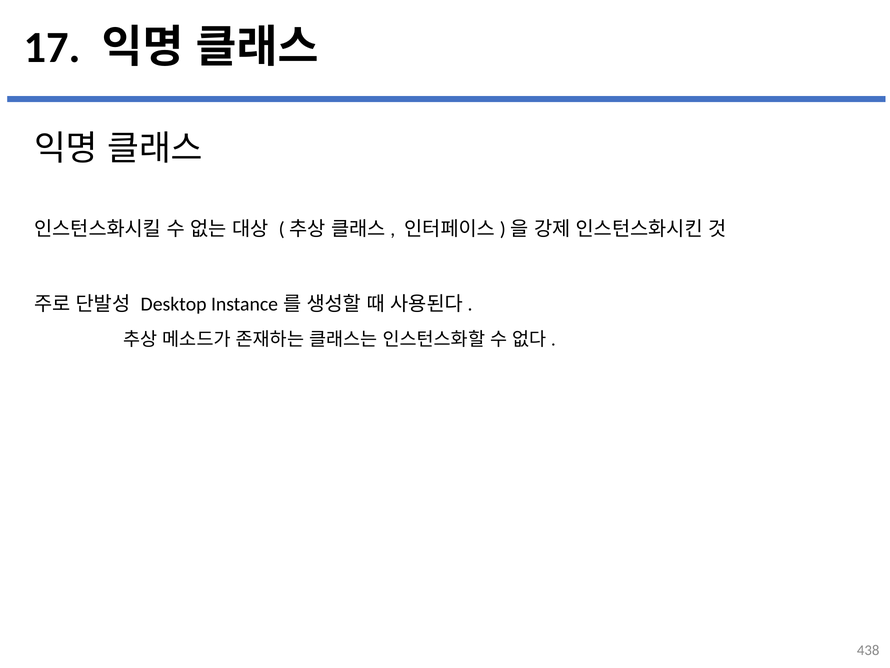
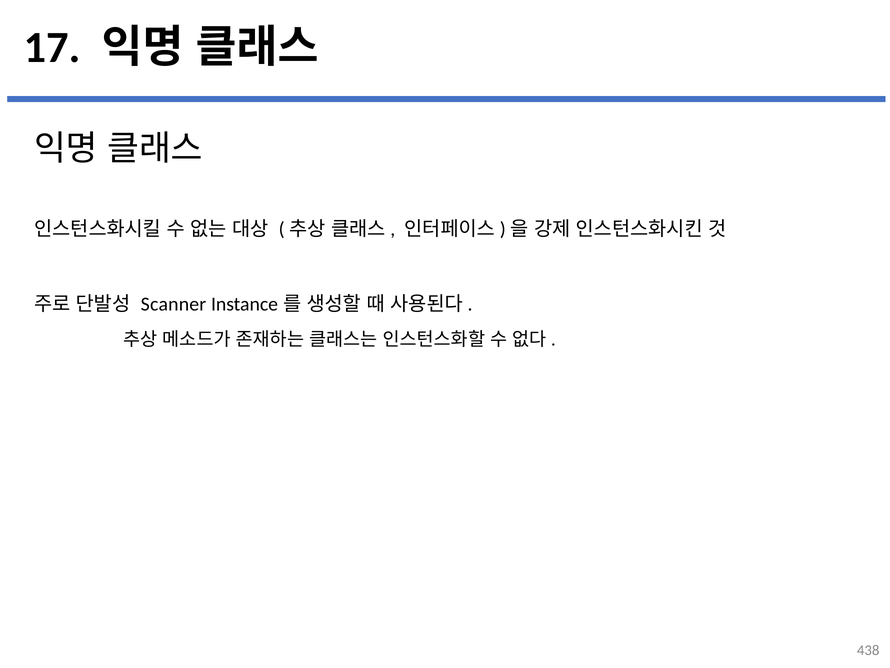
Desktop: Desktop -> Scanner (173, 304)
